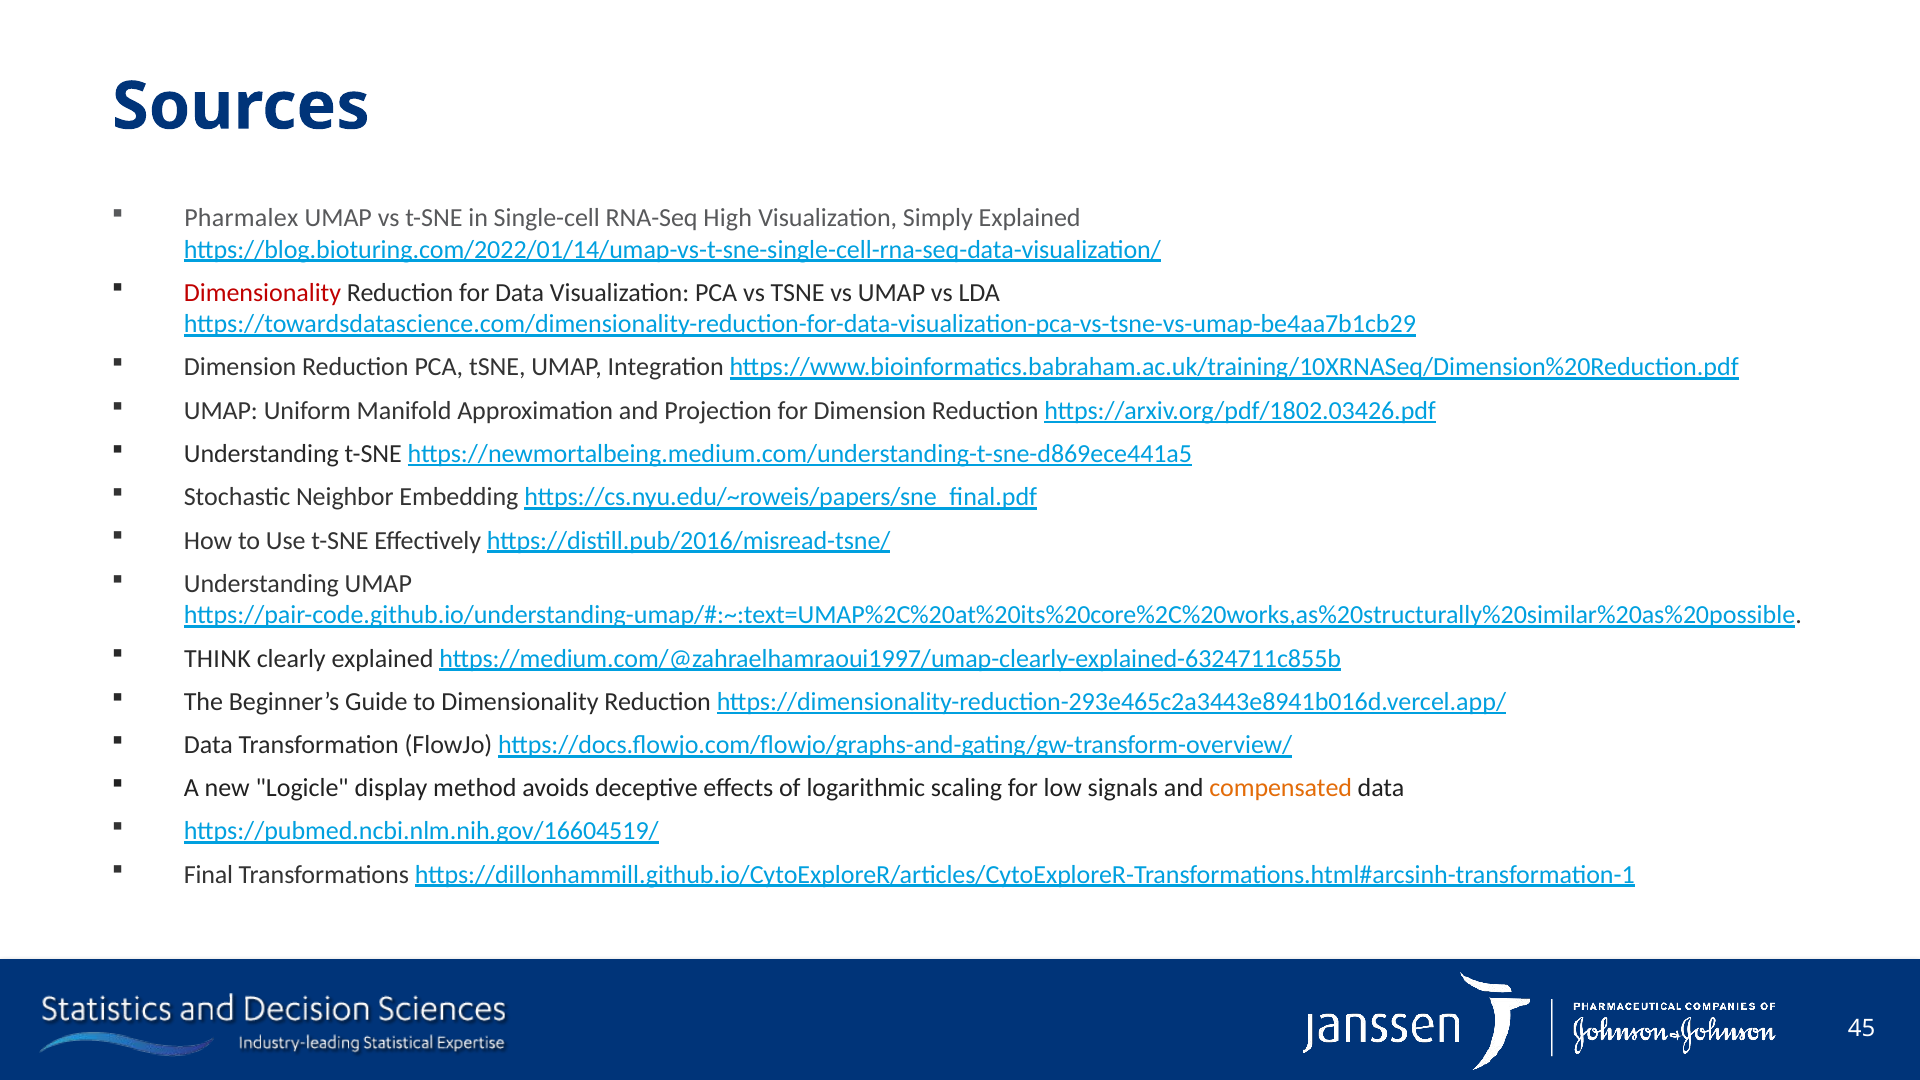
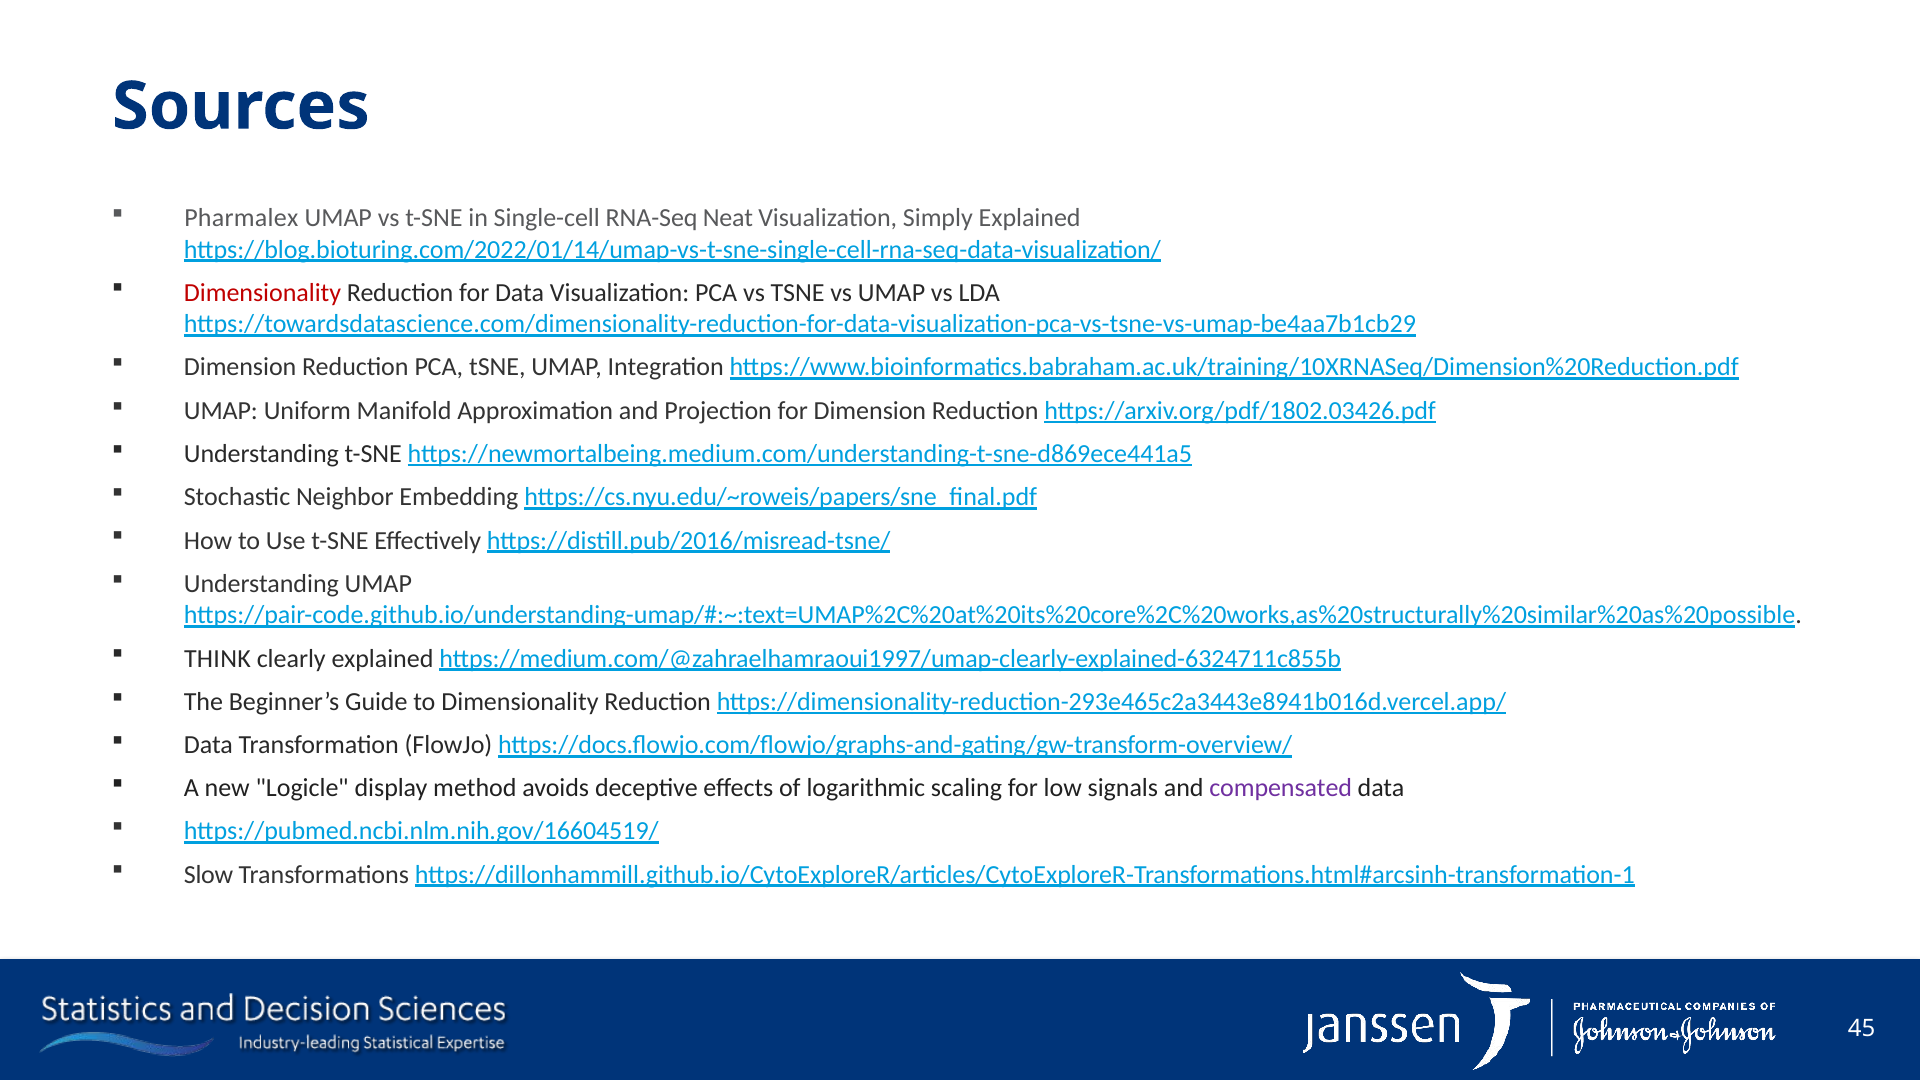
High: High -> Neat (728, 218)
compensated colour: orange -> purple (1281, 788)
Final: Final -> Slow (209, 875)
